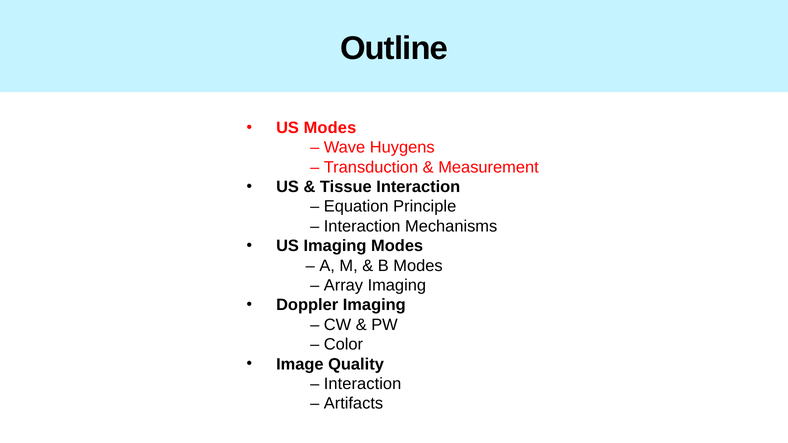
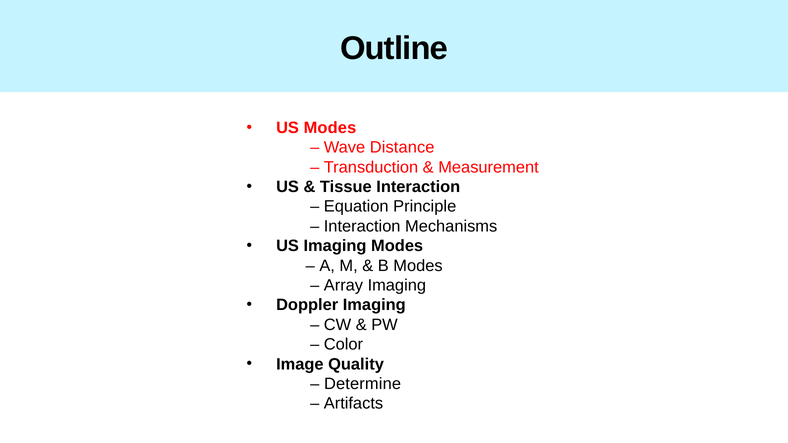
Huygens: Huygens -> Distance (402, 148)
Interaction: Interaction -> Determine (363, 384)
